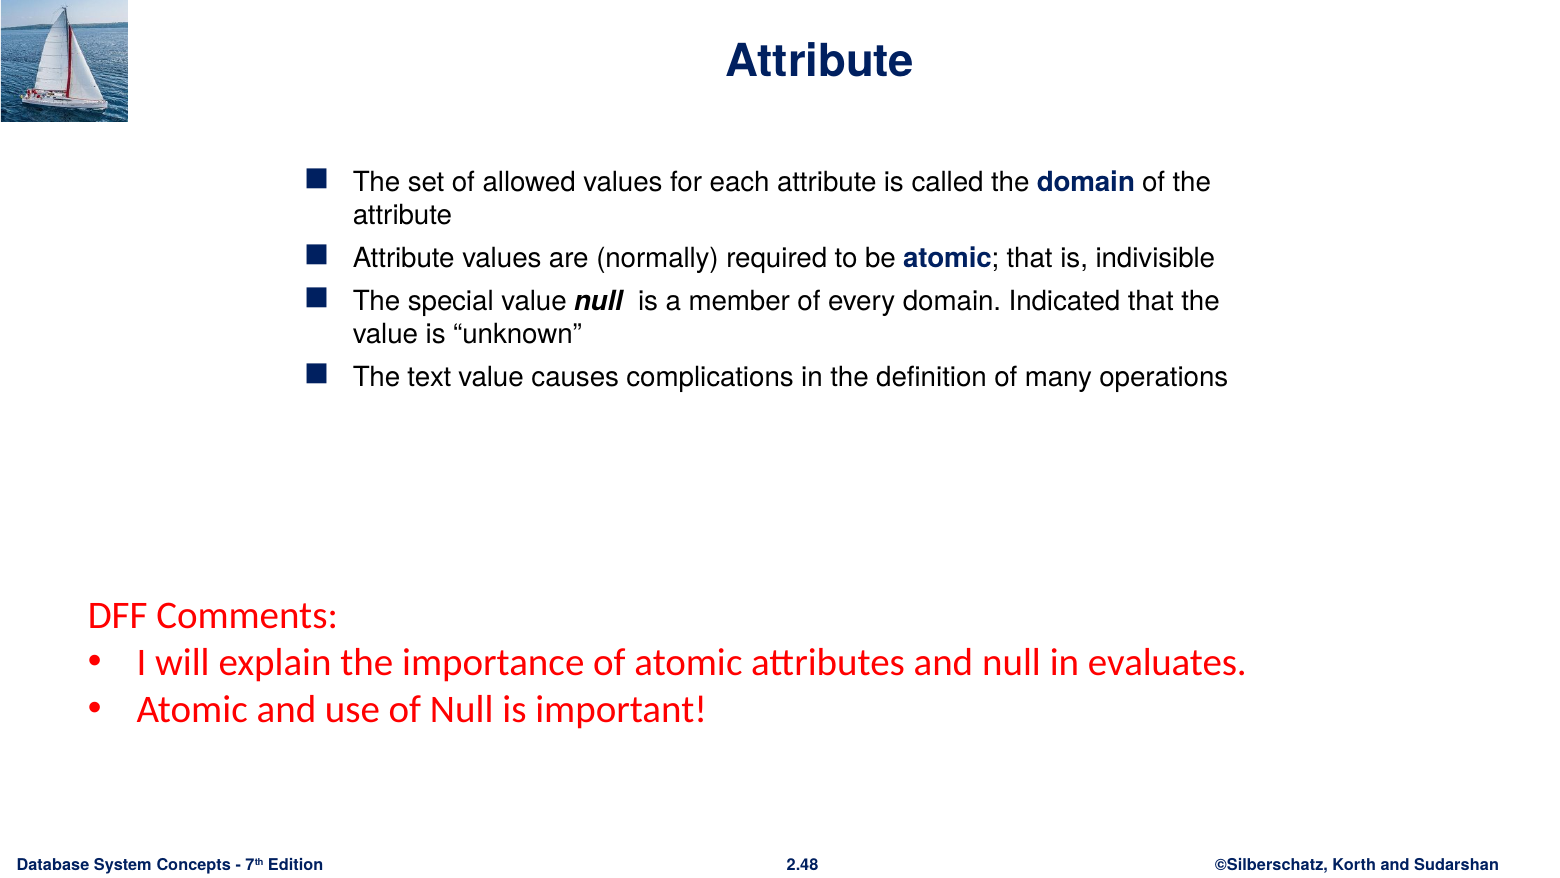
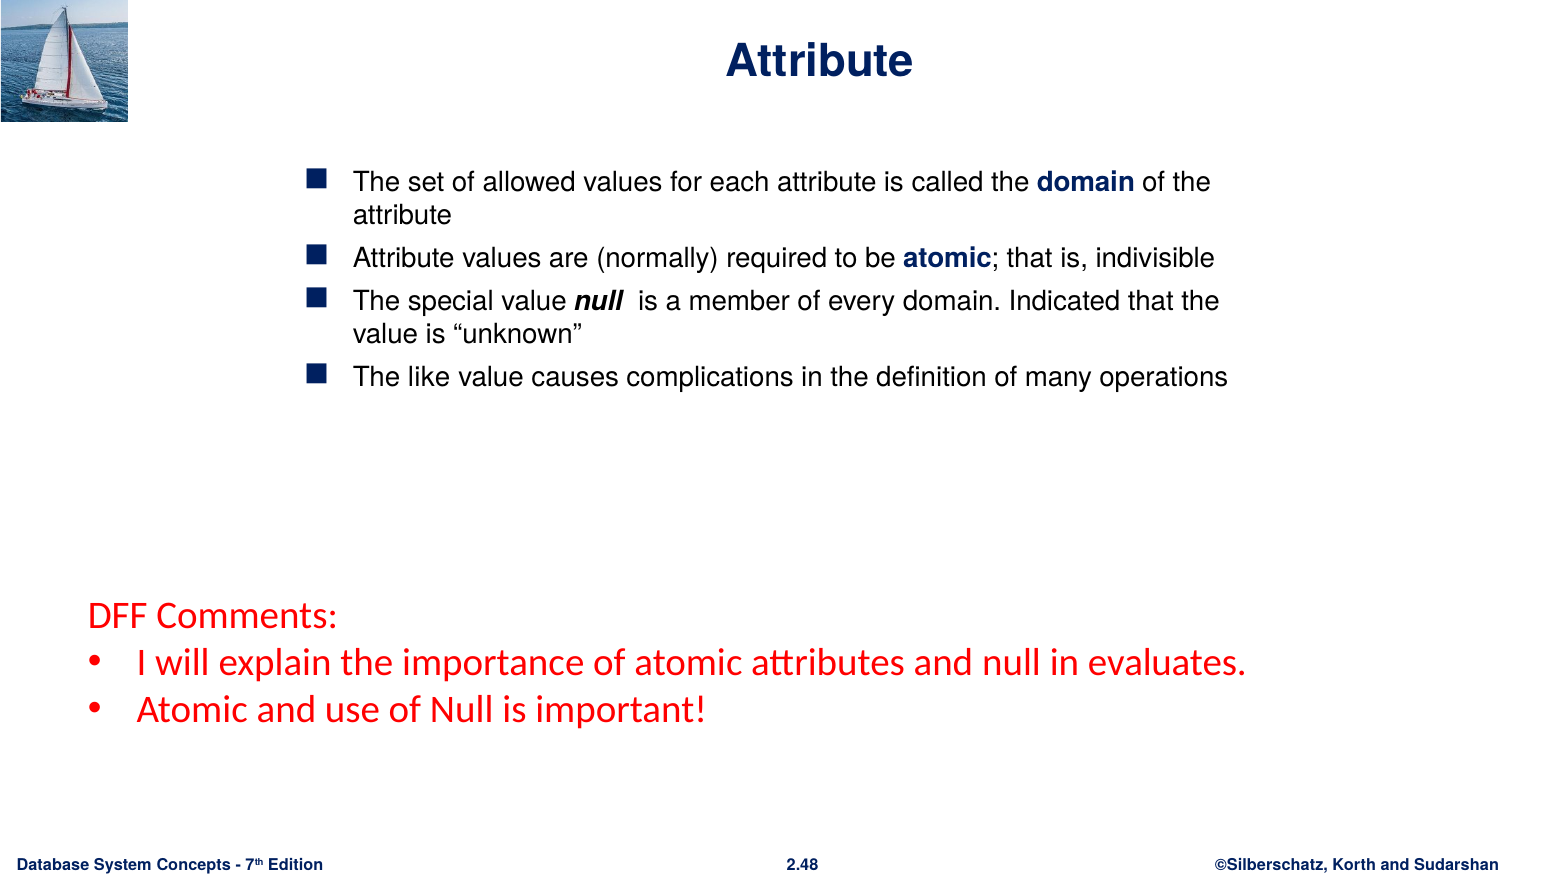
text: text -> like (429, 377)
